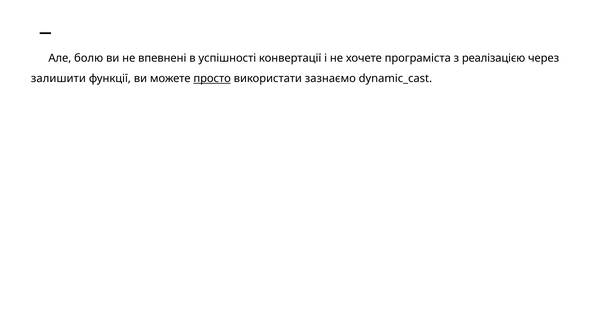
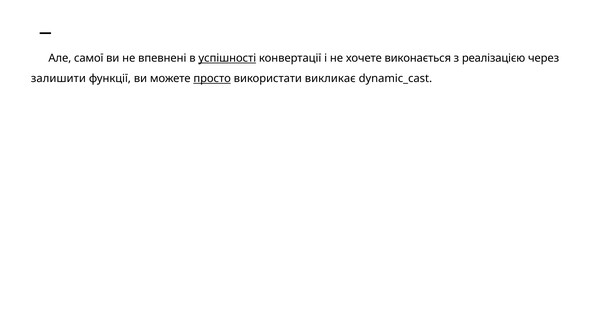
болю: болю -> самої (89, 58)
успішності underline: none -> present (227, 58)
програміста: програміста -> виконається (418, 58)
зазнаємо: зазнаємо -> викликає (330, 78)
